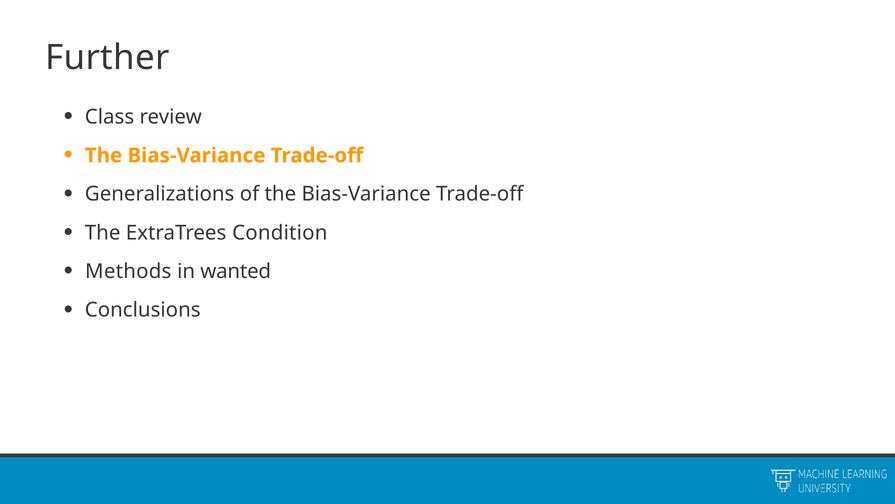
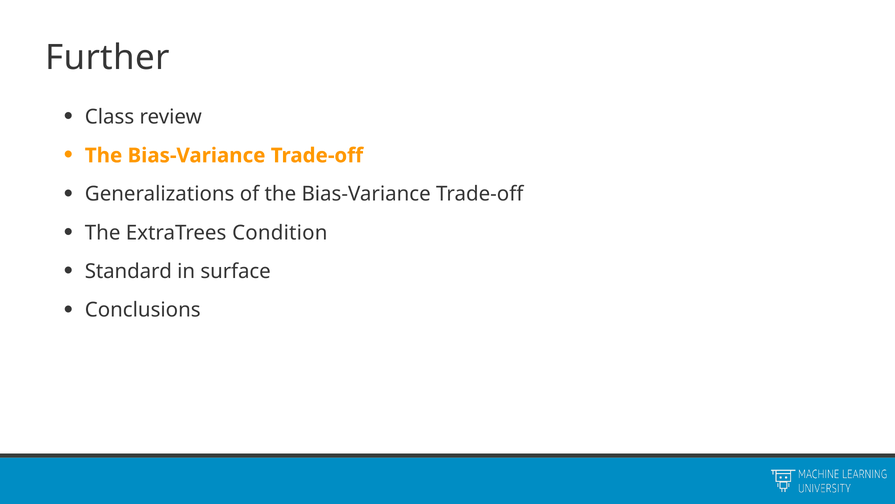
Methods: Methods -> Standard (128, 271)
wanted: wanted -> surface (236, 271)
